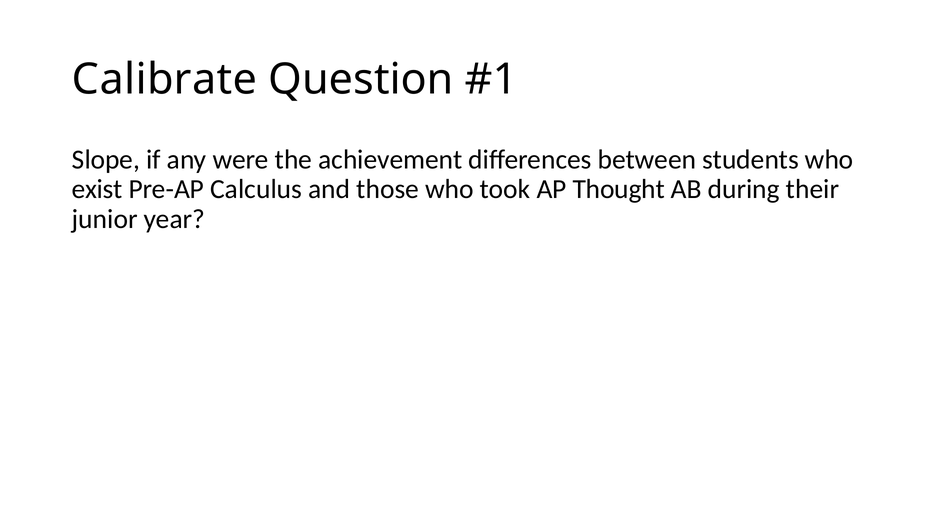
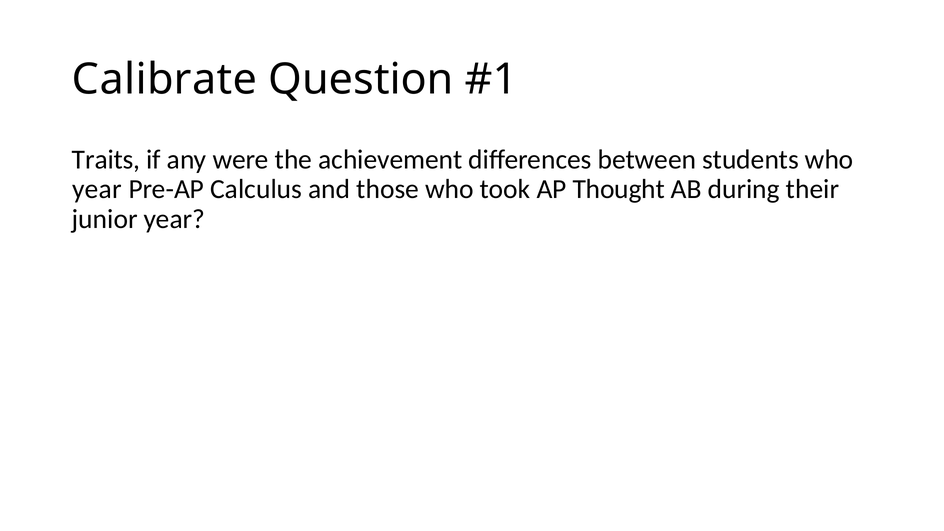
Slope: Slope -> Traits (106, 160)
exist: exist -> year (97, 189)
